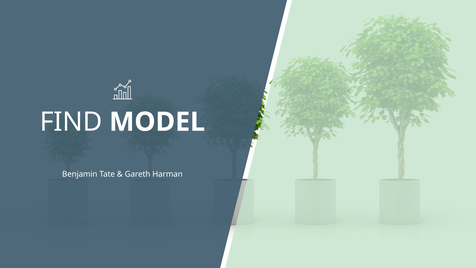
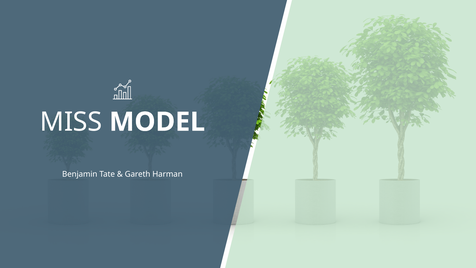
FIND: FIND -> MISS (71, 122)
